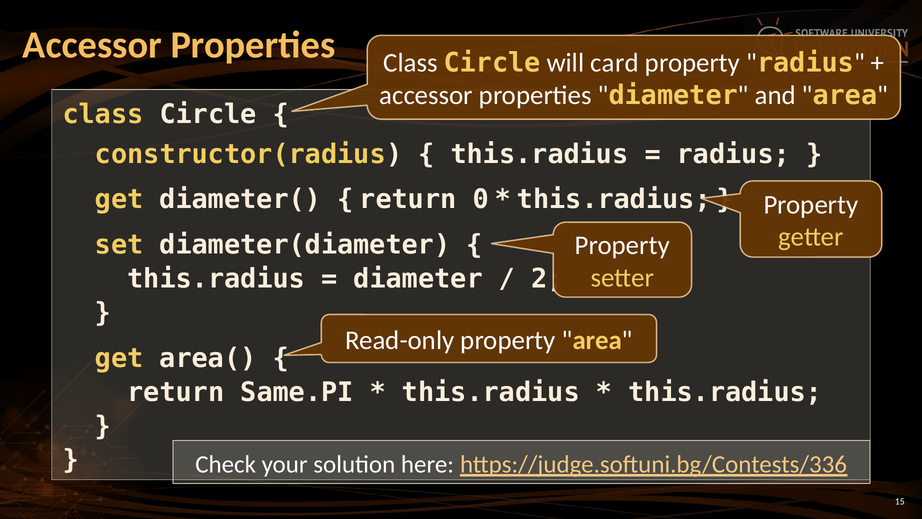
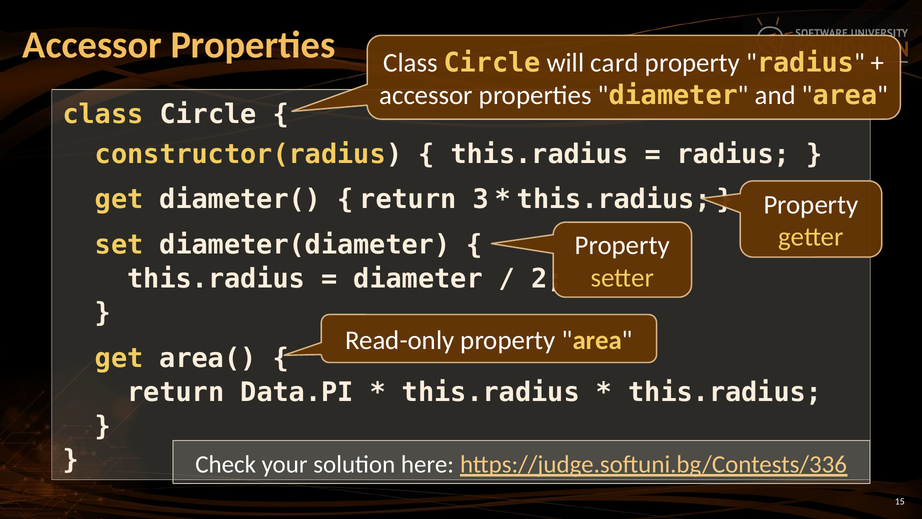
0: 0 -> 3 (481, 199)
Same.PI: Same.PI -> Data.PI (297, 392)
